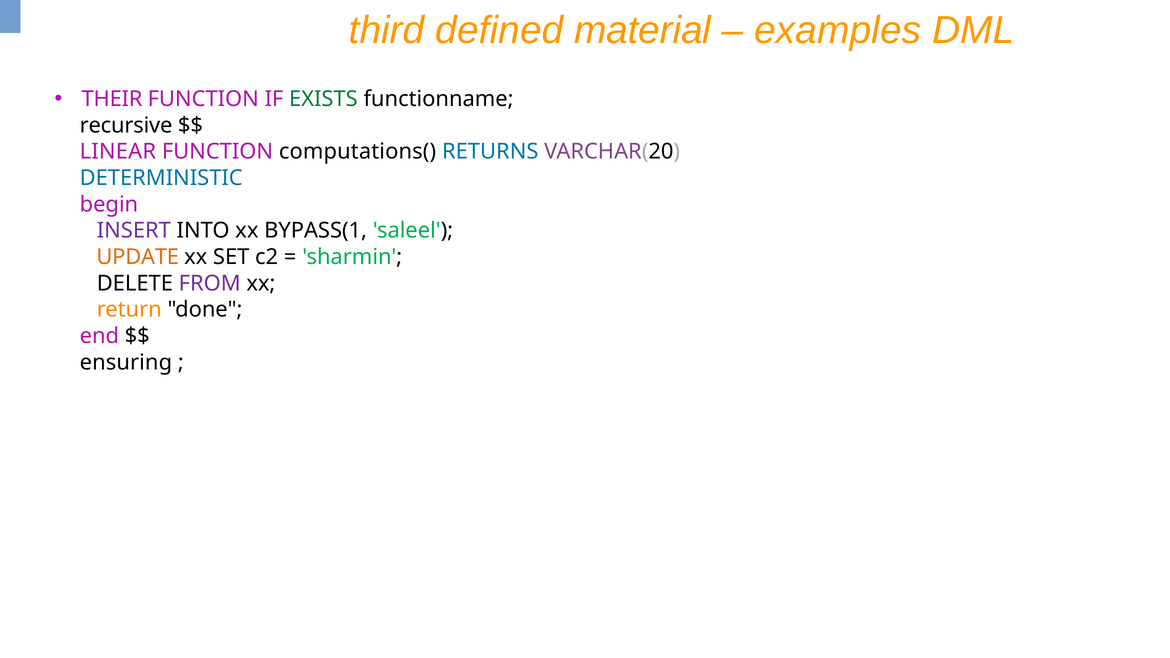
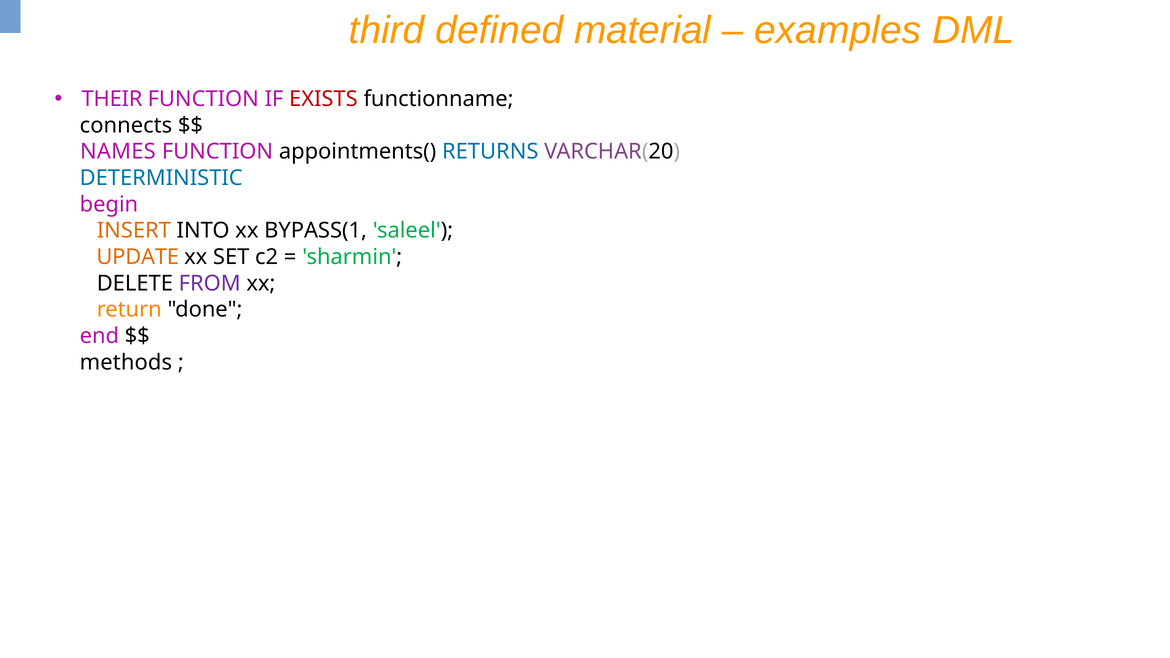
EXISTS colour: green -> red (323, 99)
recursive: recursive -> connects (126, 125)
LINEAR: LINEAR -> NAMES (118, 152)
computations(: computations( -> appointments( (358, 152)
INSERT colour: purple -> orange (134, 231)
ensuring: ensuring -> methods (126, 362)
